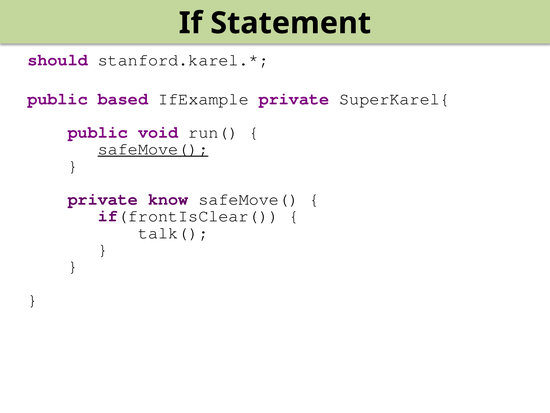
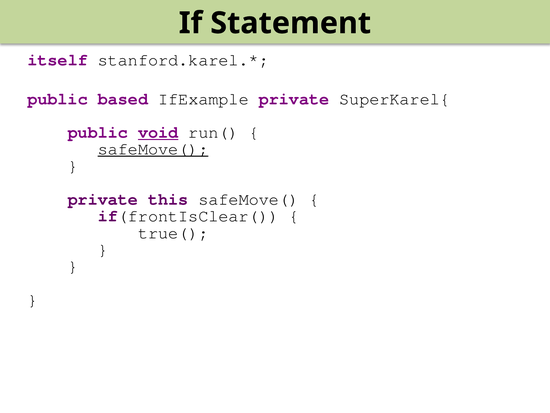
should: should -> itself (58, 60)
void underline: none -> present (158, 132)
know: know -> this (168, 199)
talk(: talk( -> true( (173, 233)
